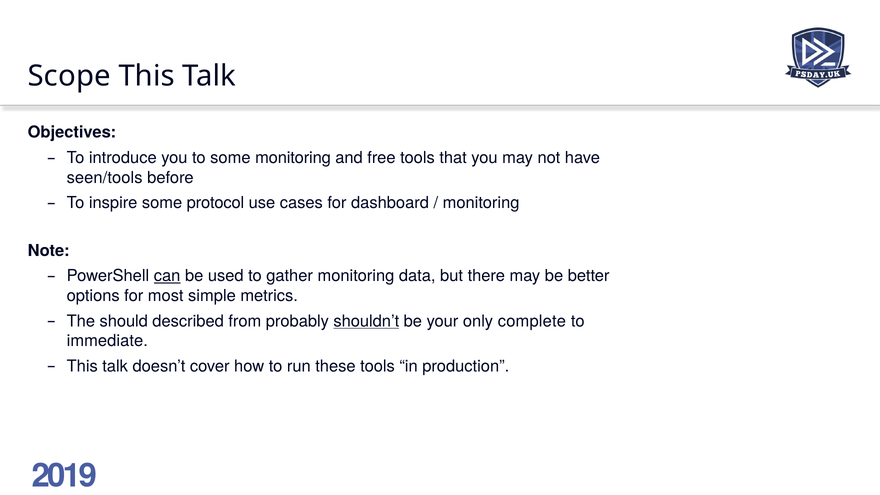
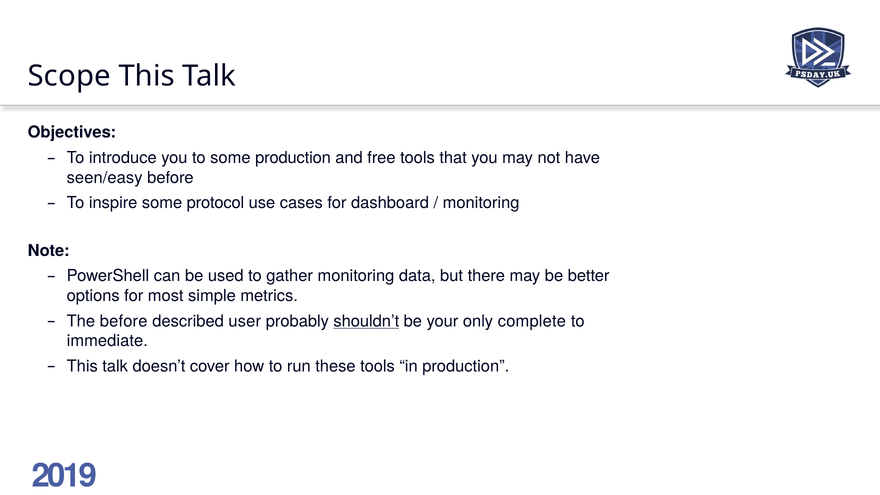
some monitoring: monitoring -> production (293, 158)
seen/tools: seen/tools -> seen/easy (105, 178)
can underline: present -> none (167, 276)
The should: should -> before (124, 321)
from: from -> user (245, 321)
